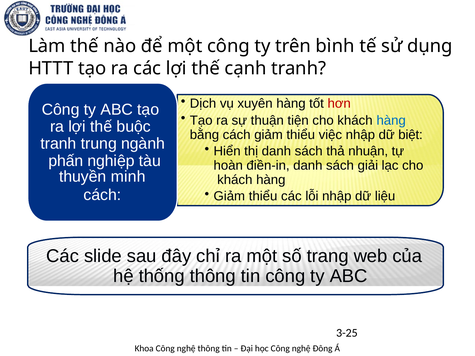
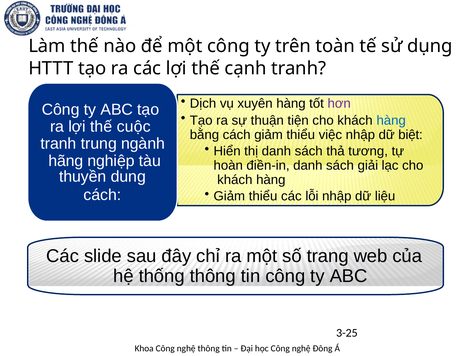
bình: bình -> toàn (335, 46)
hơn colour: red -> purple (339, 104)
buộc: buộc -> cuộc (134, 127)
nhuận: nhuận -> tương (368, 151)
phấn: phấn -> hãng (66, 161)
minh: minh -> dung (128, 177)
